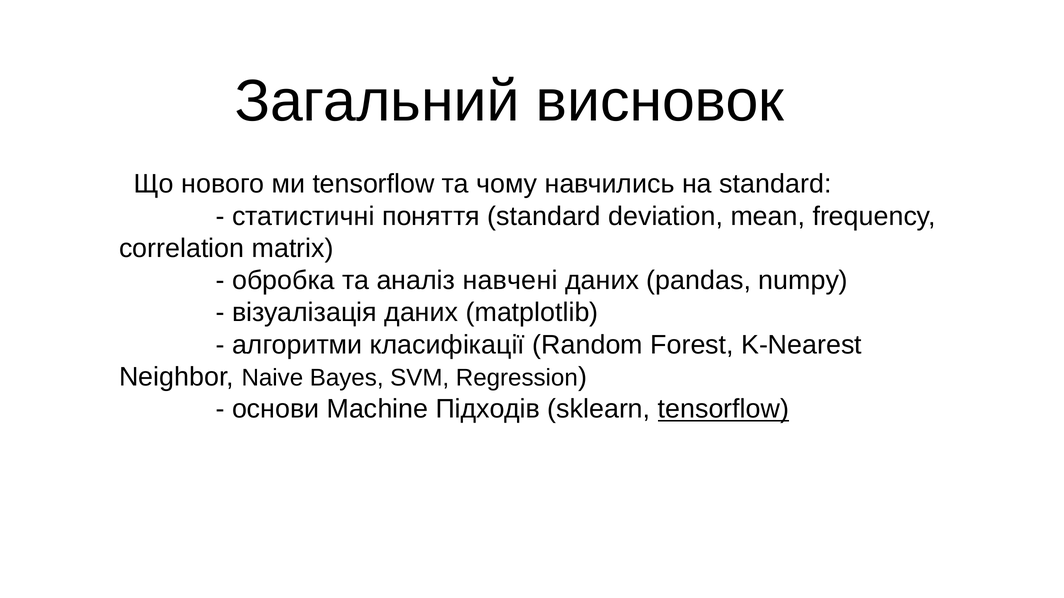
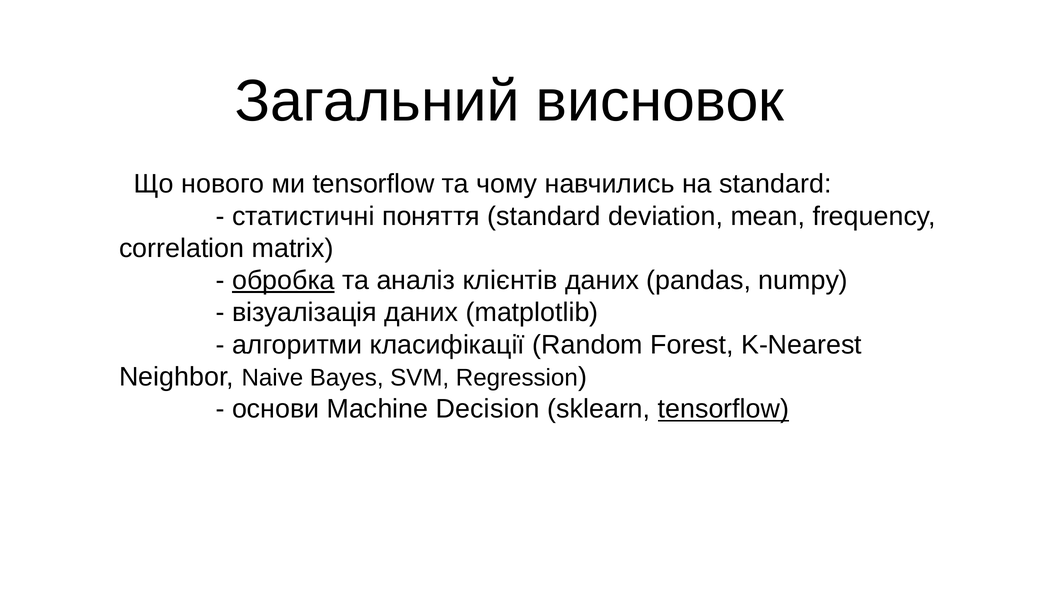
обробка underline: none -> present (283, 281)
навчені: навчені -> клієнтів (510, 281)
Підходів: Підходів -> Decision (488, 409)
